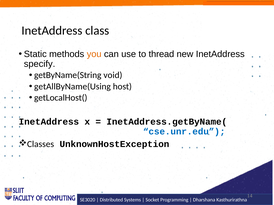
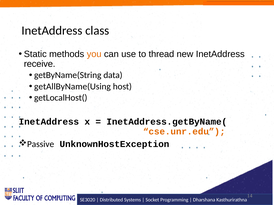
specify: specify -> receive (40, 64)
void: void -> data (113, 75)
cse.unr.edu colour: blue -> orange (184, 132)
Classes: Classes -> Passive (41, 144)
